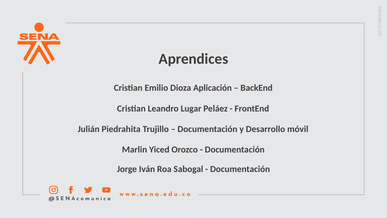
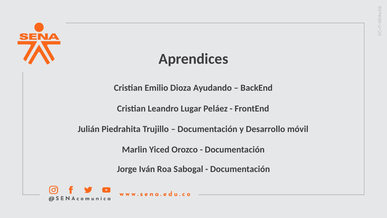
Aplicación: Aplicación -> Ayudando (213, 88)
